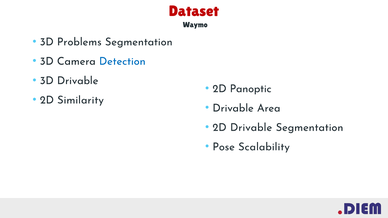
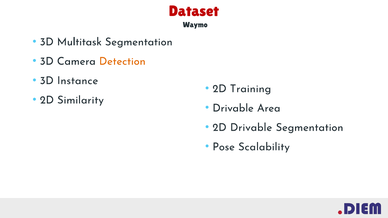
Problems: Problems -> Multitask (79, 42)
Detection colour: blue -> orange (122, 61)
3D Drivable: Drivable -> Instance (78, 81)
Panoptic: Panoptic -> Training (251, 89)
